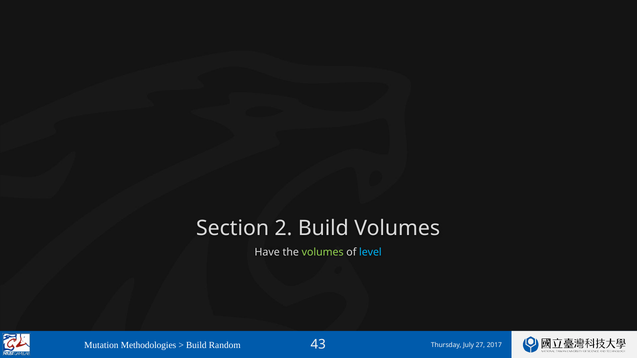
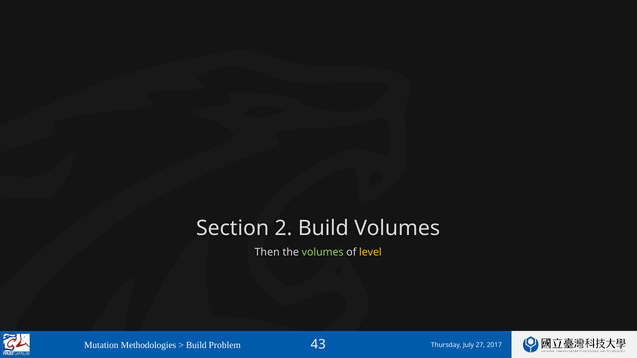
Have: Have -> Then (267, 252)
level colour: light blue -> yellow (370, 252)
Random: Random -> Problem (225, 345)
